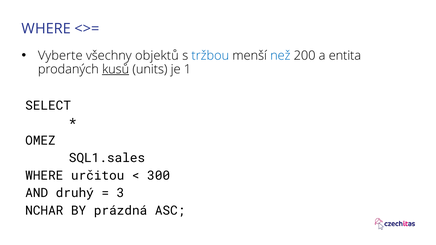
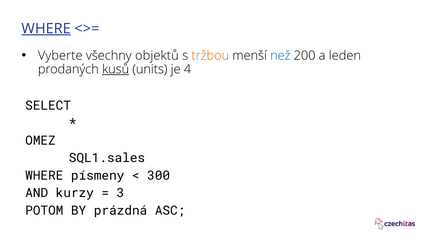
WHERE underline: none -> present (46, 29)
tržbou colour: blue -> orange (210, 56)
entita: entita -> leden (345, 56)
1: 1 -> 4 (187, 69)
určitou: určitou -> písmeny (98, 176)
druhý: druhý -> kurzy (75, 193)
NCHAR: NCHAR -> POTOM (44, 211)
